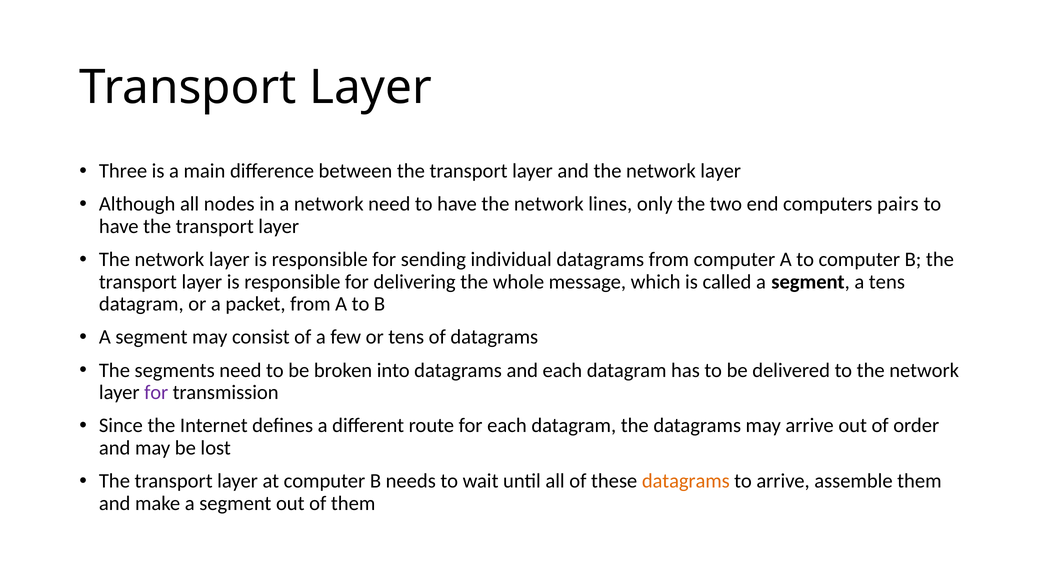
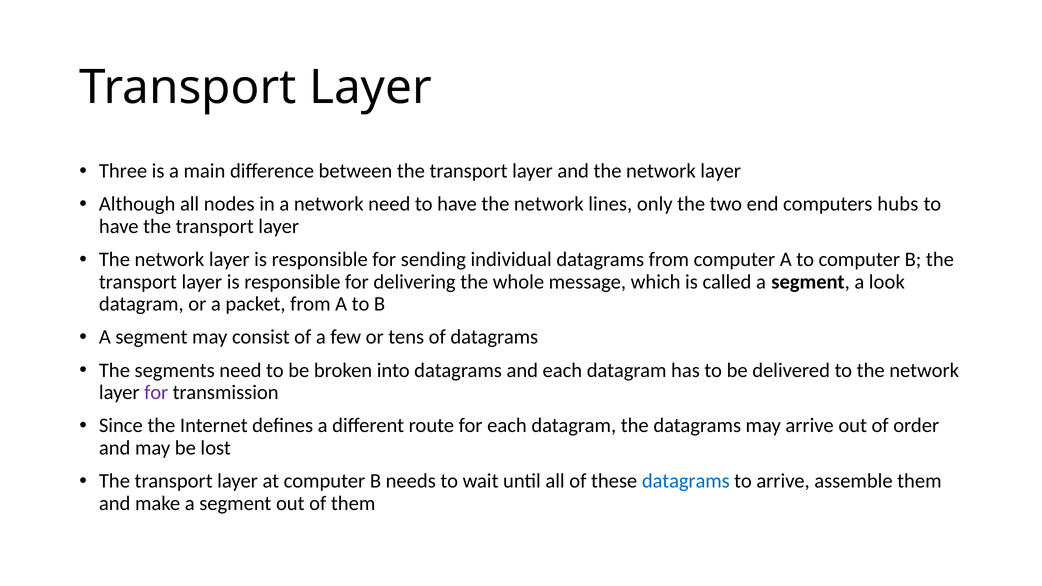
pairs: pairs -> hubs (898, 204)
a tens: tens -> look (887, 282)
datagrams colour: orange -> blue (686, 481)
